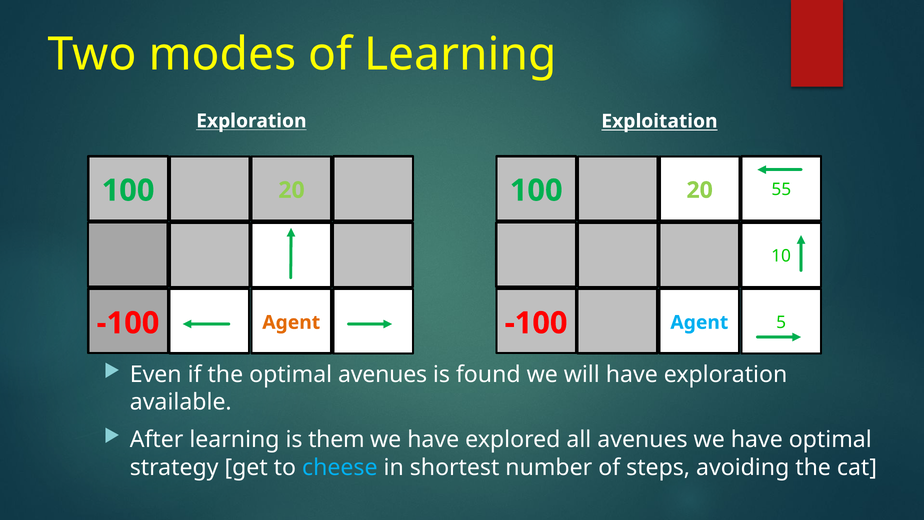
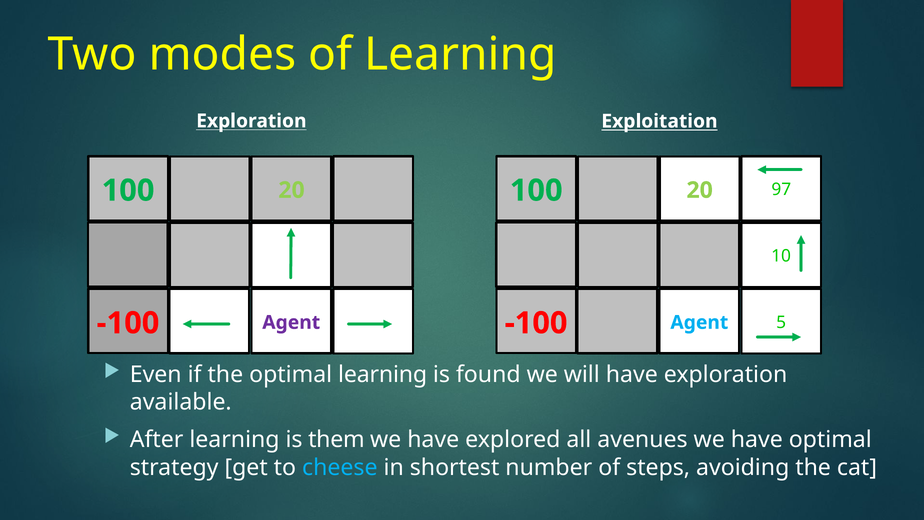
55: 55 -> 97 (781, 190)
Agent colour: orange -> purple (291, 322)
optimal avenues: avenues -> learning (383, 374)
